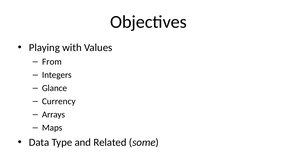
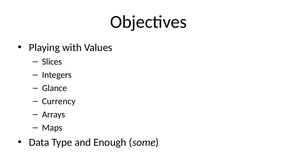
From: From -> Slices (52, 62)
Related: Related -> Enough (110, 142)
